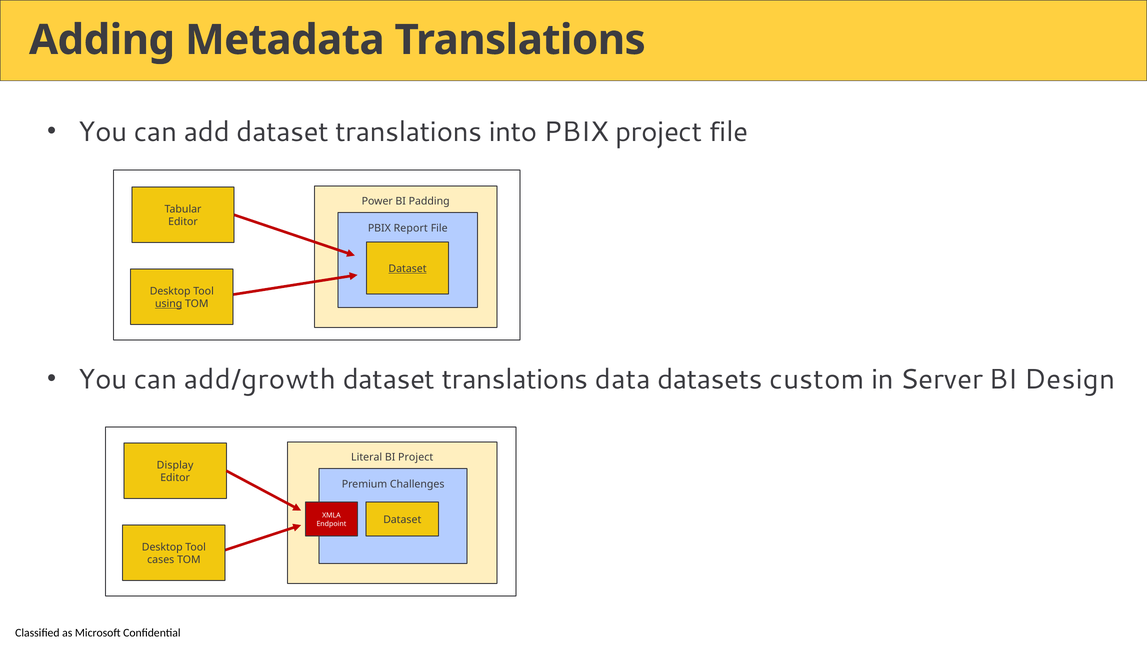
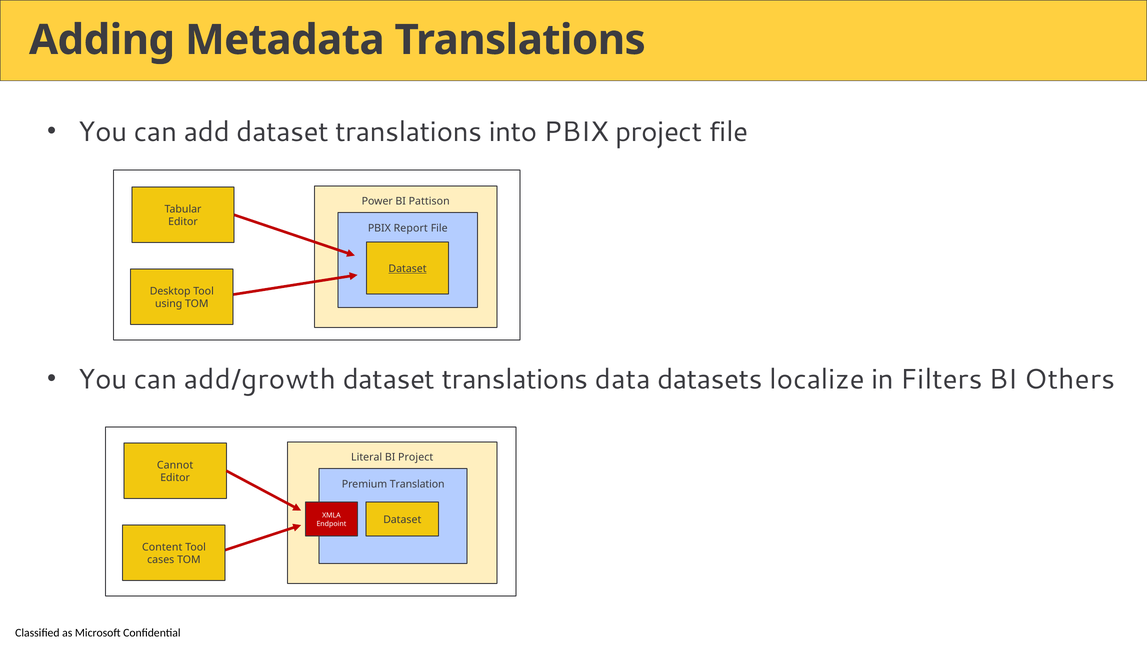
Padding: Padding -> Pattison (429, 201)
using underline: present -> none (169, 304)
custom: custom -> localize (817, 380)
Server: Server -> Filters (941, 380)
Design: Design -> Others (1070, 380)
Display: Display -> Cannot (175, 465)
Challenges: Challenges -> Translation (417, 484)
Desktop: Desktop -> Content (162, 547)
